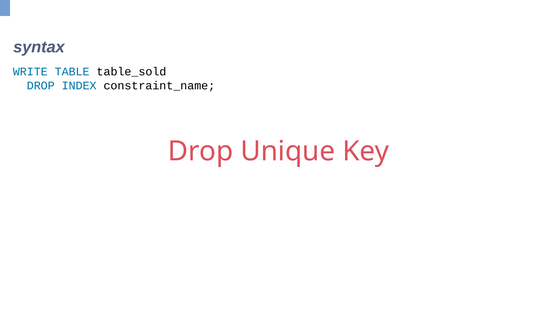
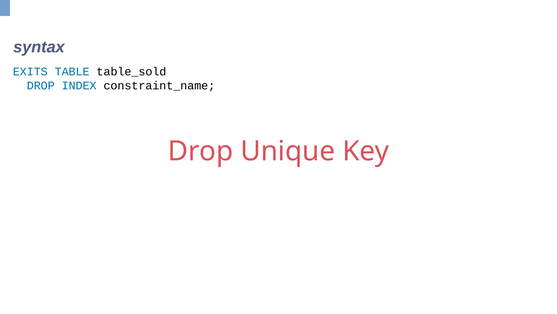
WRITE: WRITE -> EXITS (30, 72)
